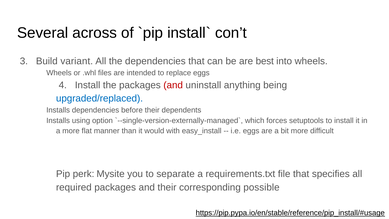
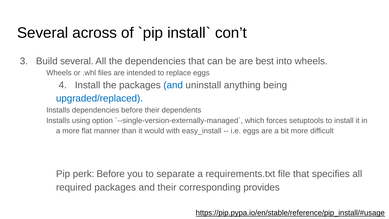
Build variant: variant -> several (77, 61)
and colour: red -> blue (173, 85)
perk Mysite: Mysite -> Before (111, 174)
possible: possible -> provides (262, 187)
